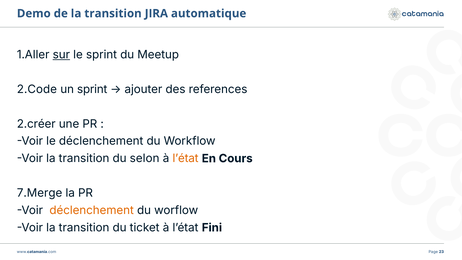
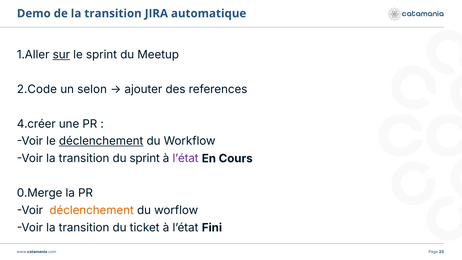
un sprint: sprint -> selon (92, 89)
2.créer: 2.créer -> 4.créer (36, 124)
déclenchement underline: none -> present (101, 141)
du selon: selon -> sprint (145, 158)
l’état colour: orange -> purple (186, 158)
7.Merge: 7.Merge -> 0.Merge (40, 193)
